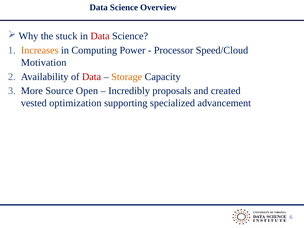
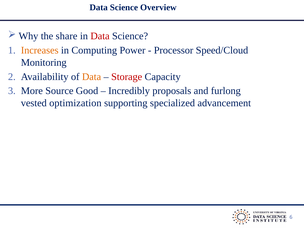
stuck: stuck -> share (67, 36)
Motivation: Motivation -> Monitoring (44, 62)
Data colour: red -> orange (92, 77)
Storage colour: orange -> red (127, 77)
Open: Open -> Good (87, 91)
created: created -> furlong (226, 91)
